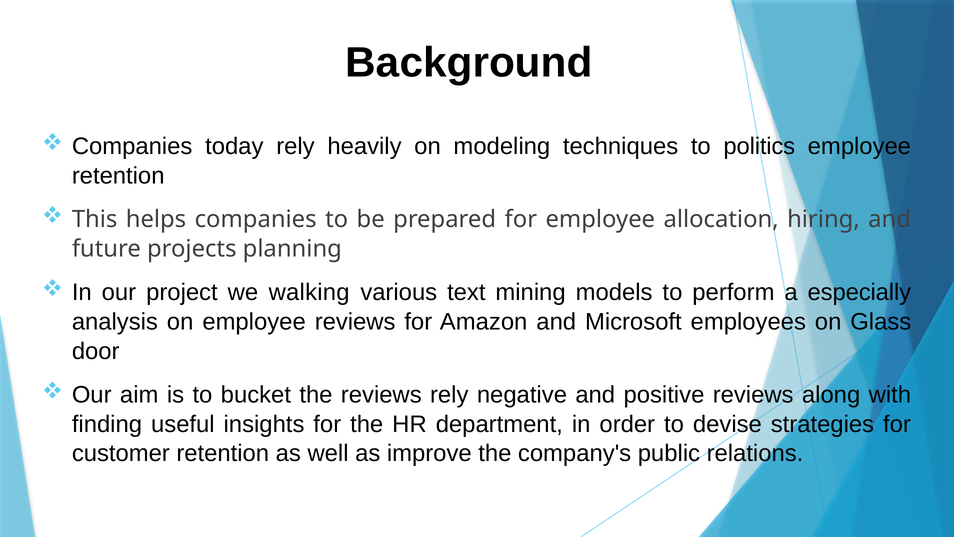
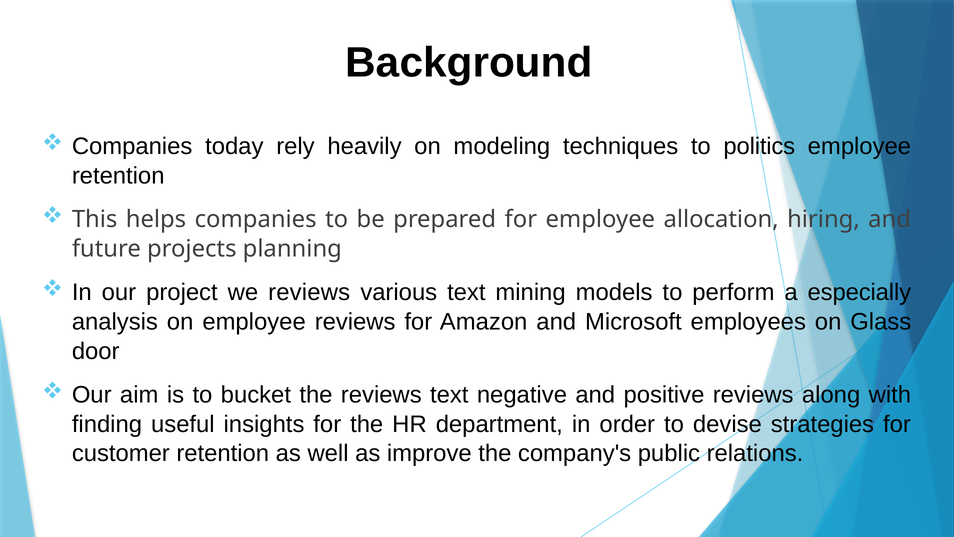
we walking: walking -> reviews (309, 292)
reviews rely: rely -> text (449, 395)
